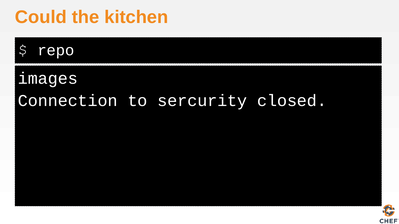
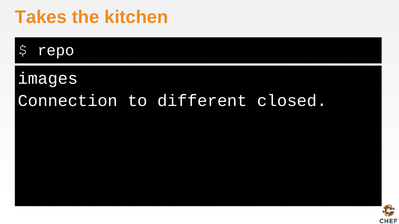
Could: Could -> Takes (41, 17)
sercurity: sercurity -> different (202, 101)
